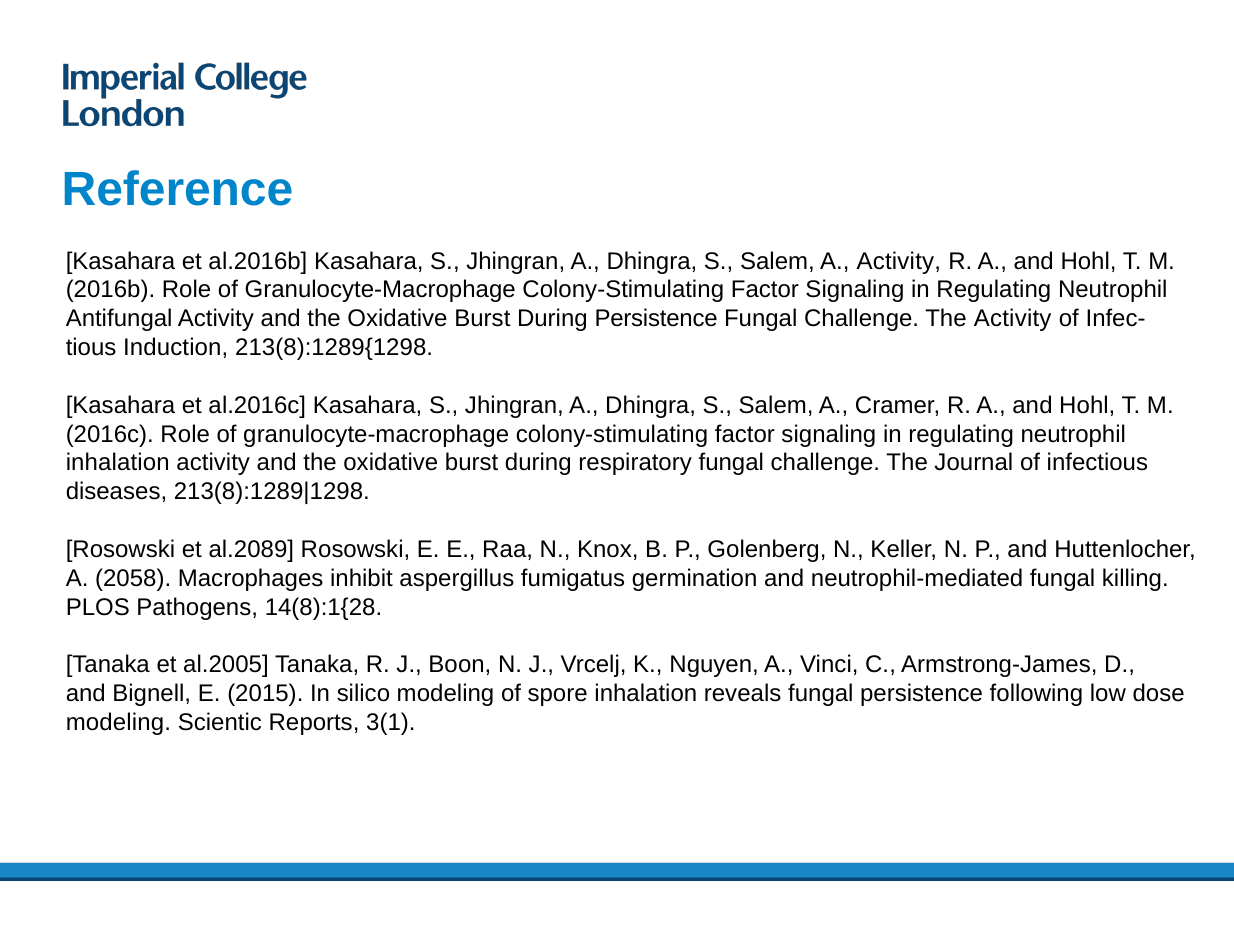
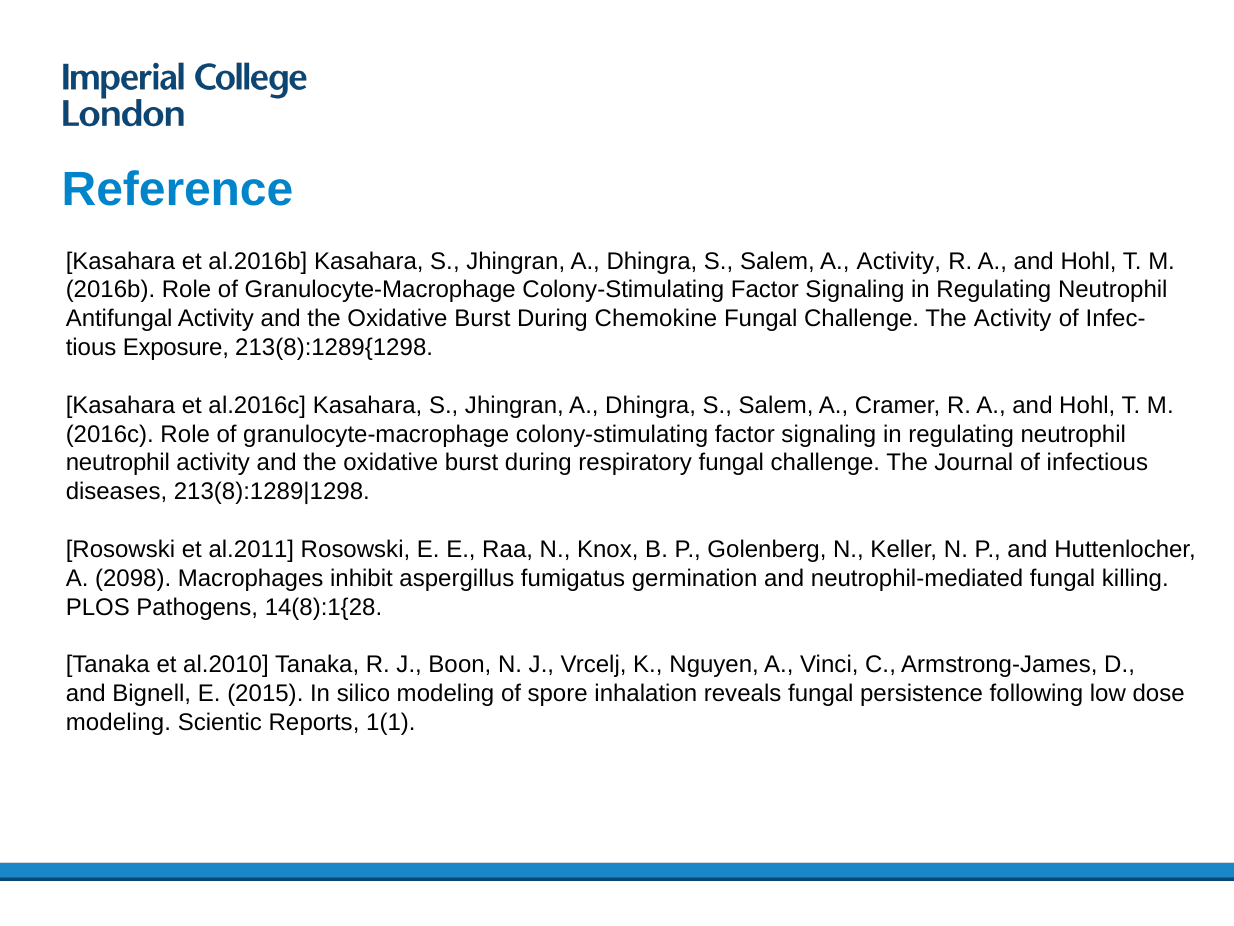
During Persistence: Persistence -> Chemokine (656, 319)
Induction: Induction -> Exposure (176, 348)
inhalation: inhalation -> neutrophil (118, 463)
al.2089: al.2089 -> al.2011 (251, 549)
2058: 2058 -> 2098 (133, 578)
al.2005: al.2005 -> al.2010 (226, 664)
3(1: 3(1 -> 1(1 (391, 722)
